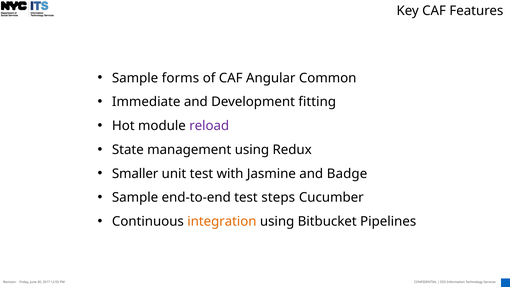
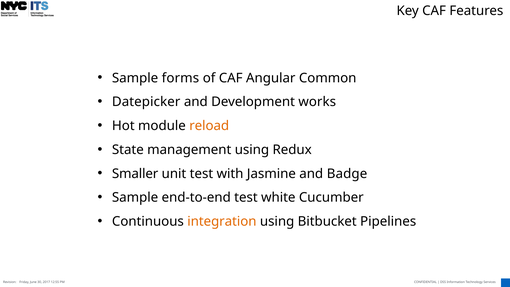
Immediate: Immediate -> Datepicker (146, 102)
fitting: fitting -> works (317, 102)
reload colour: purple -> orange (209, 126)
steps: steps -> white (278, 197)
